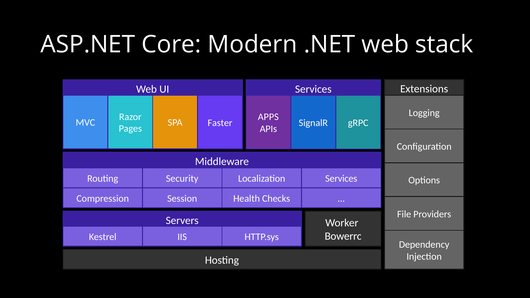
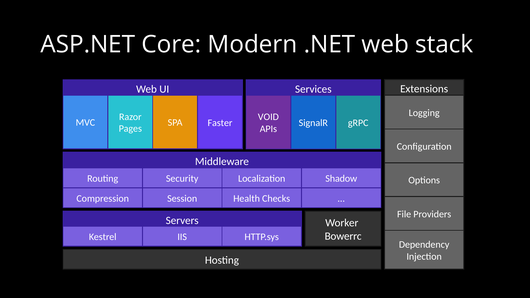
APPS: APPS -> VOID (268, 117)
Localization Services: Services -> Shadow (341, 179)
